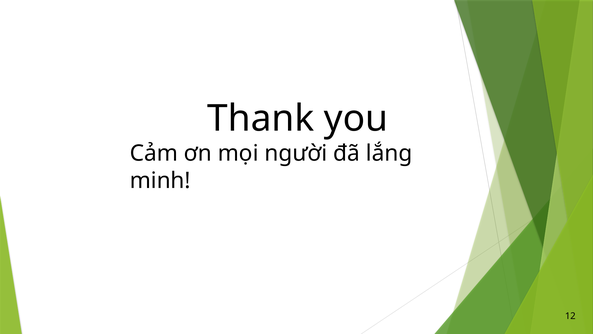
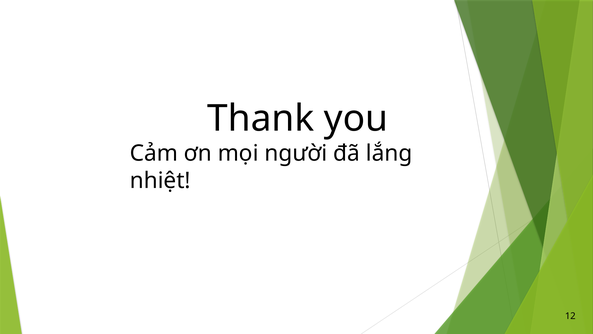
minh: minh -> nhiệt (160, 180)
